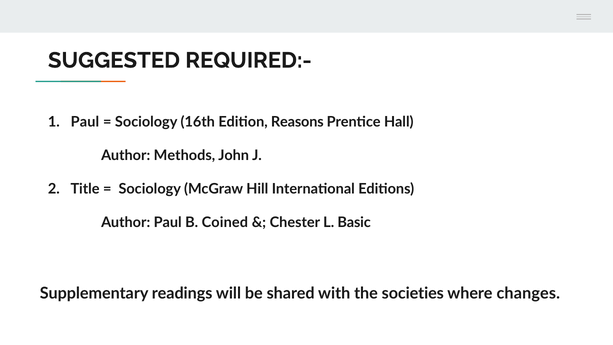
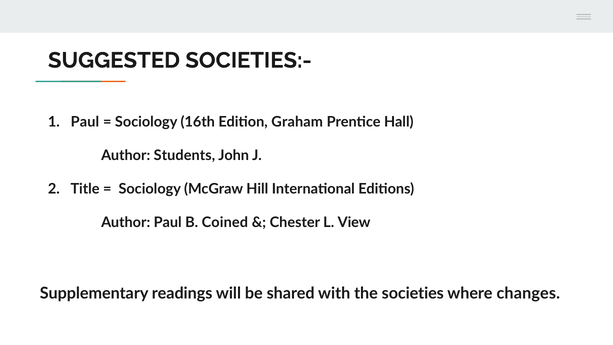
REQUIRED:-: REQUIRED:- -> SOCIETIES:- (249, 60)
Reasons: Reasons -> Graham (297, 122)
Methods: Methods -> Students (184, 155)
Basic: Basic -> View (354, 222)
